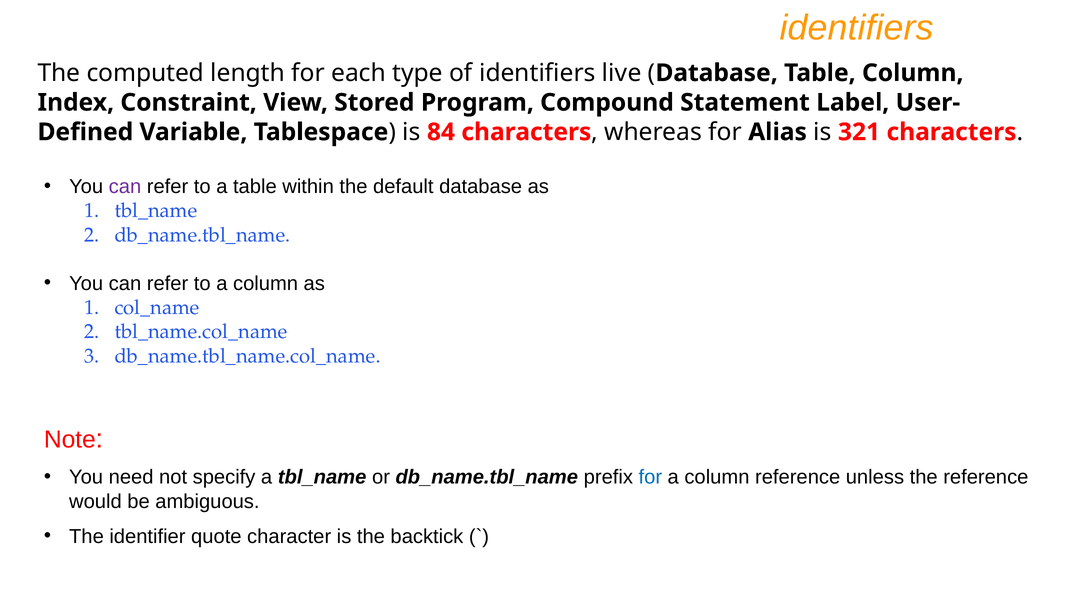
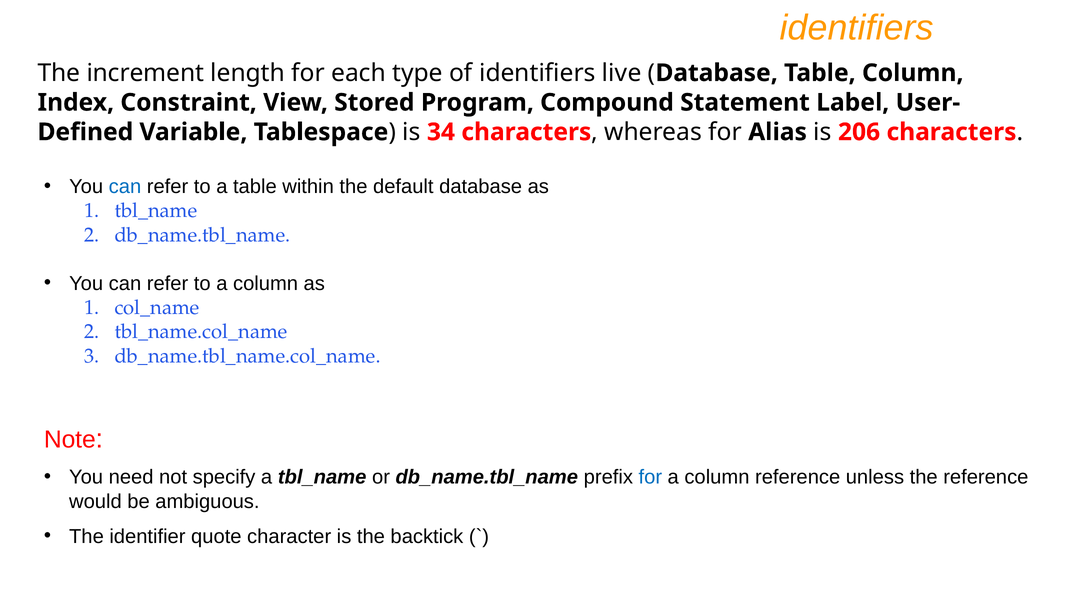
computed: computed -> increment (145, 73)
84: 84 -> 34 (441, 132)
321: 321 -> 206 (859, 132)
can colour: purple -> blue (125, 187)
